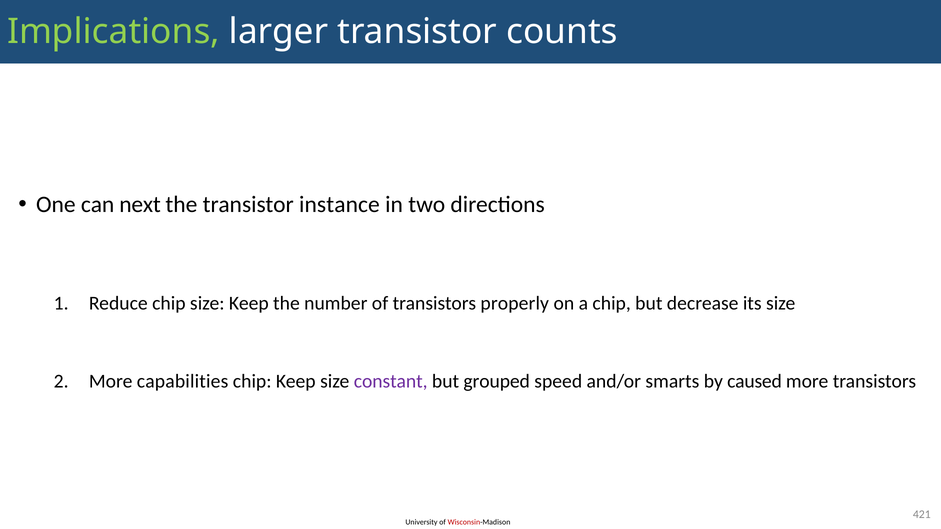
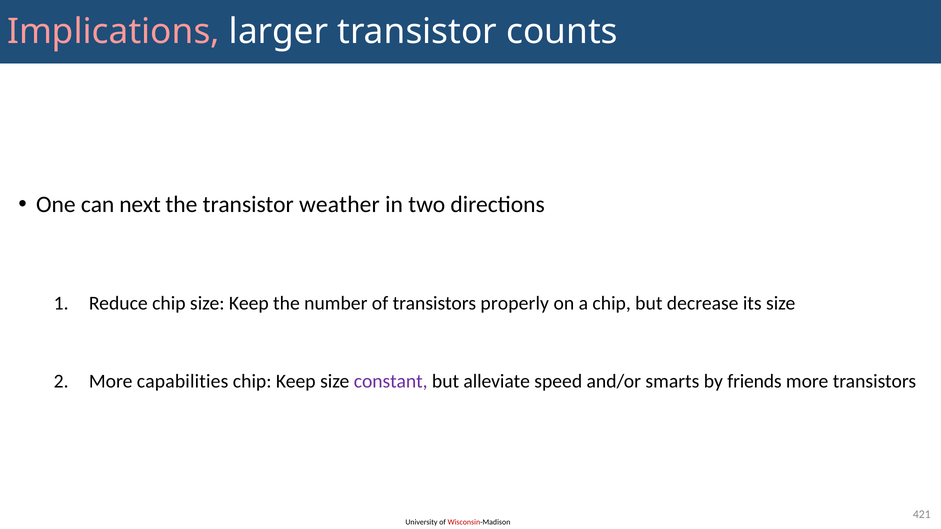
Implications colour: light green -> pink (113, 32)
instance: instance -> weather (339, 205)
grouped: grouped -> alleviate (497, 382)
caused: caused -> friends (754, 382)
